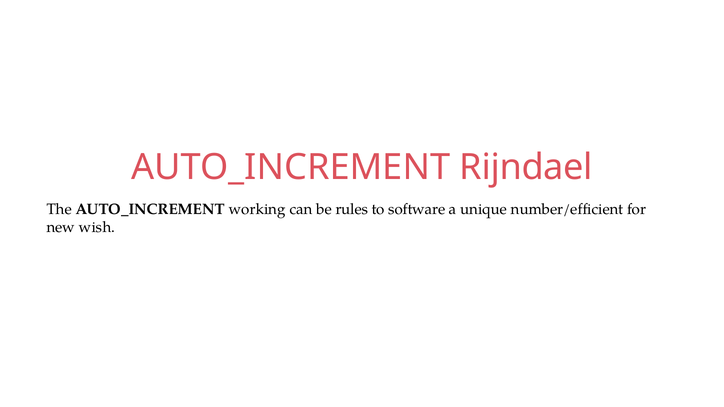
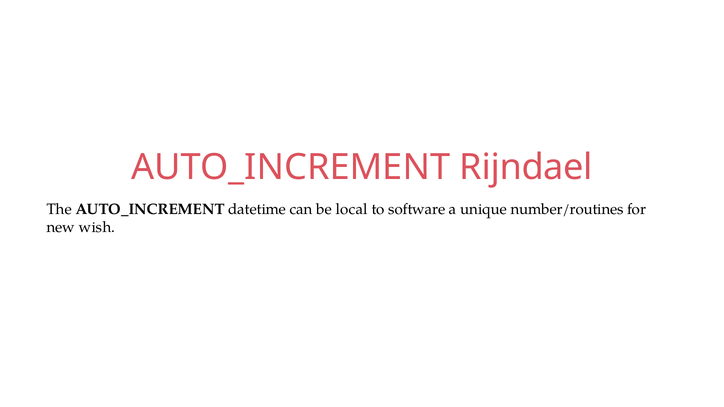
working: working -> datetime (257, 209)
rules: rules -> local (352, 209)
number/efficient: number/efficient -> number/routines (567, 209)
